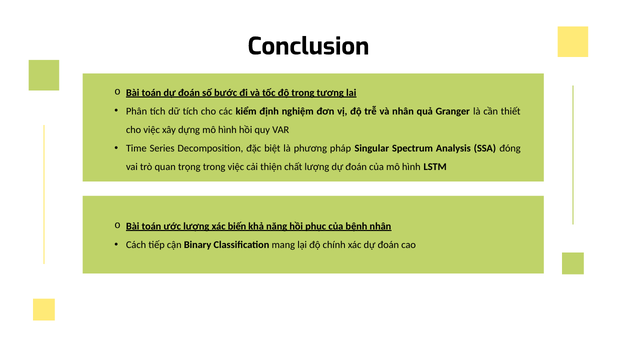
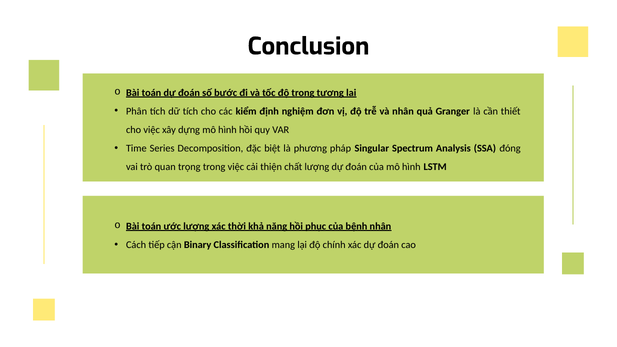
biến: biến -> thời (237, 226)
